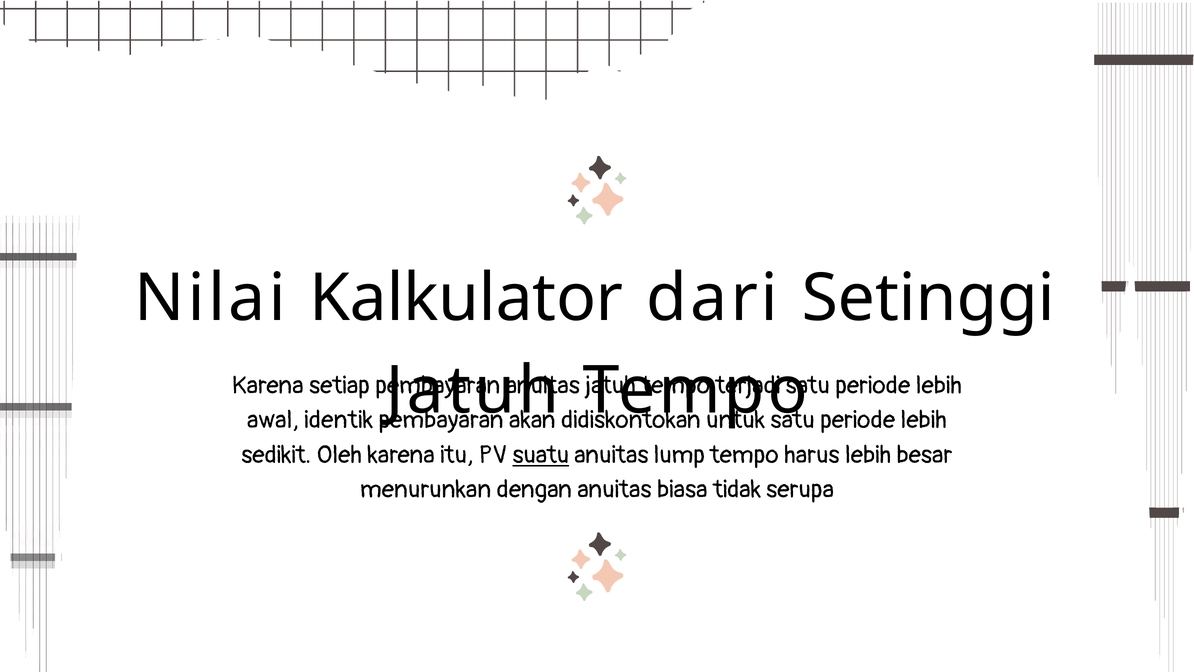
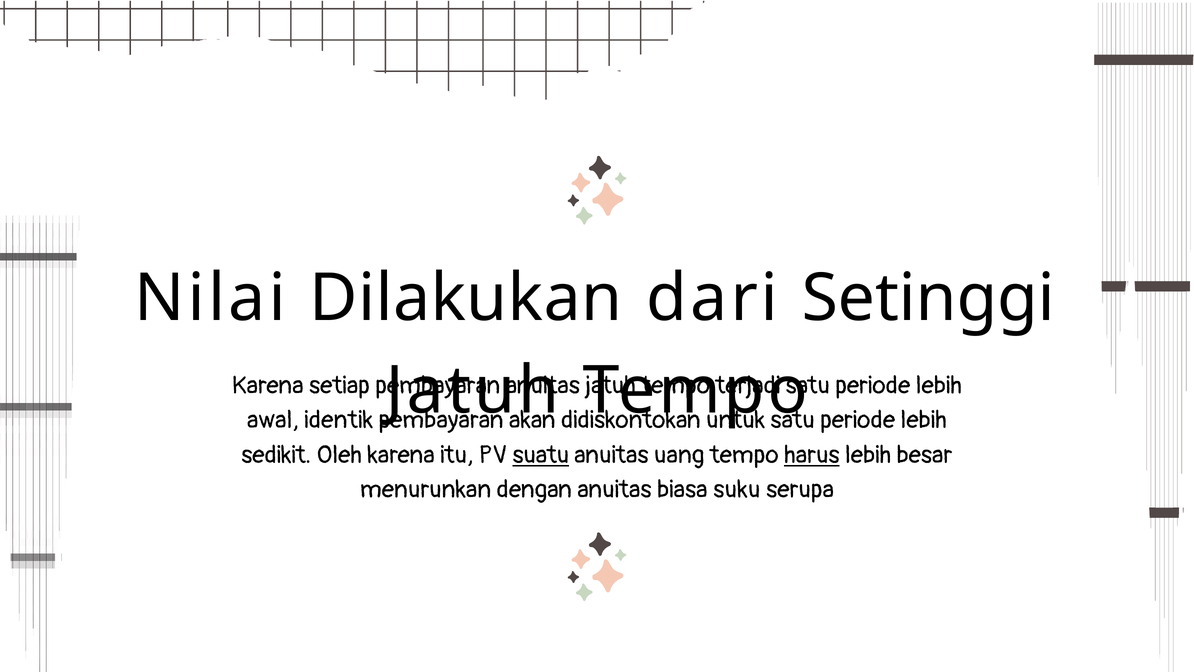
Kalkulator: Kalkulator -> Dilakukan (466, 298)
lump: lump -> uang (679, 455)
harus underline: none -> present (812, 455)
tidak: tidak -> suku (737, 489)
